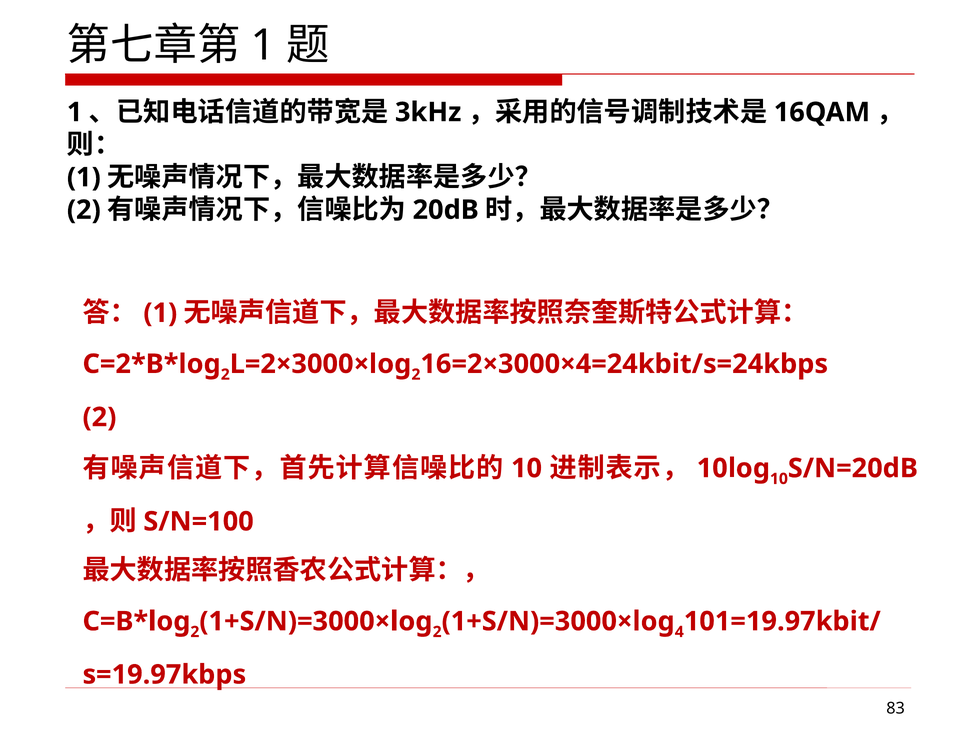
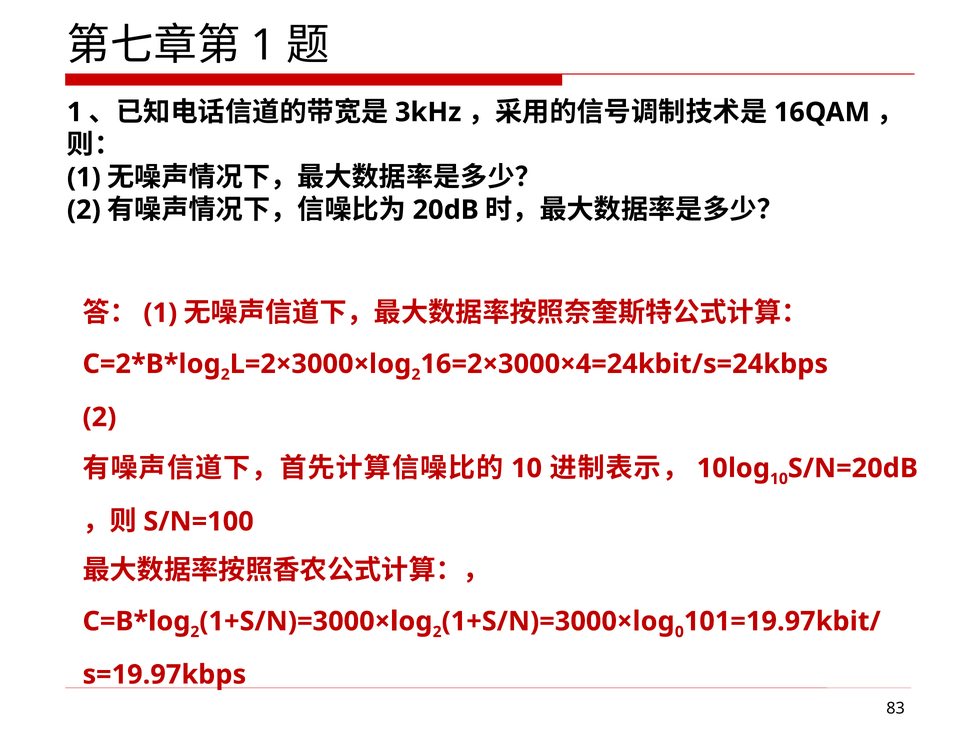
4: 4 -> 0 (679, 632)
